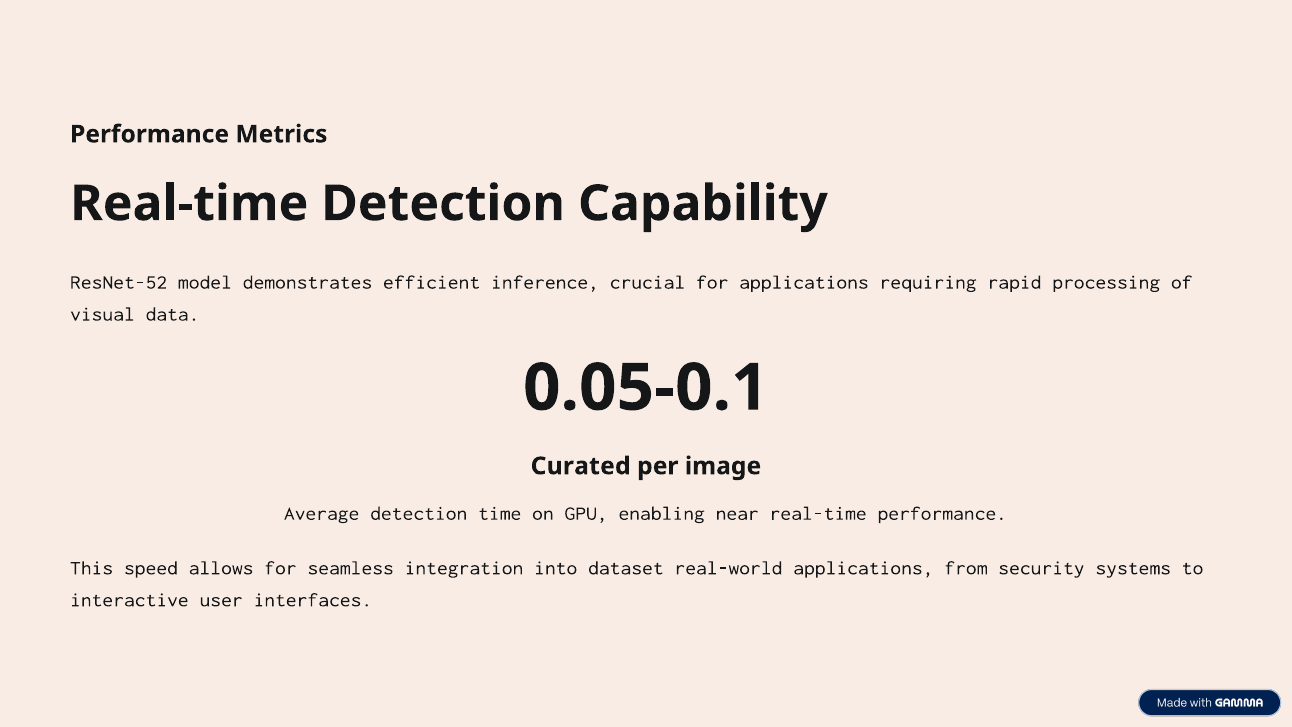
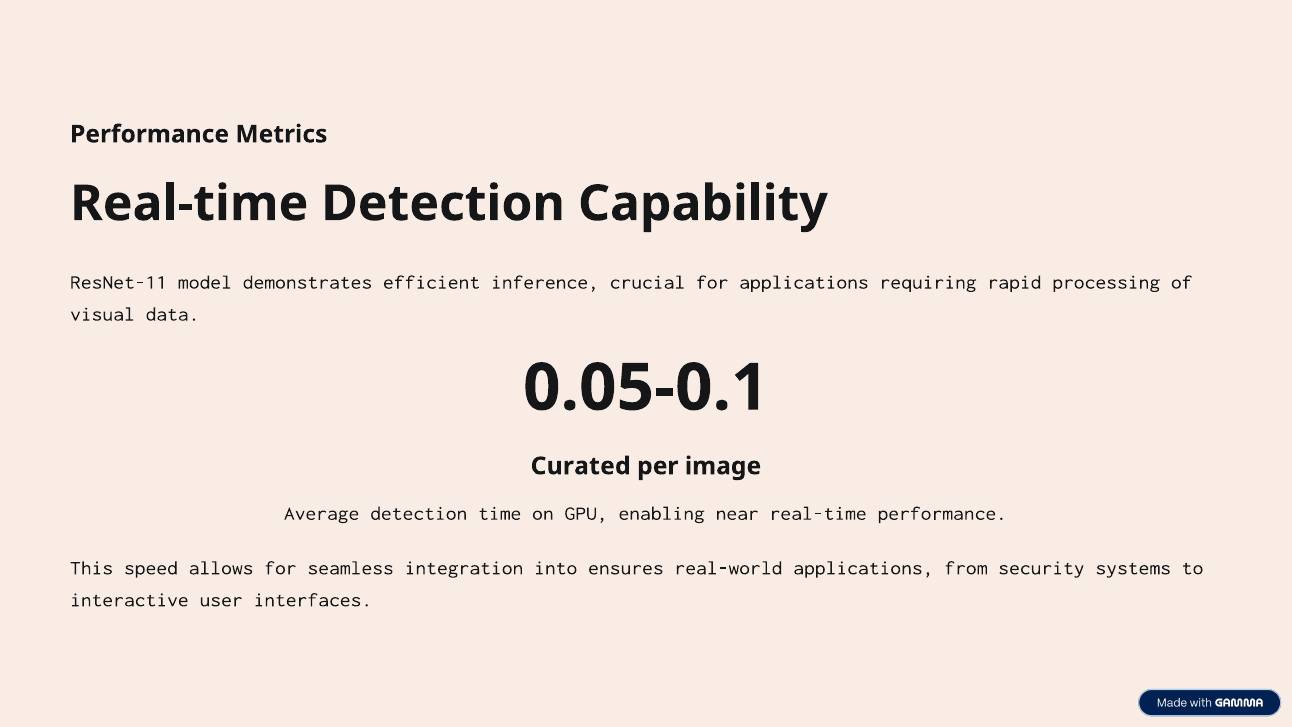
ResNet-52: ResNet-52 -> ResNet-11 (119, 282)
dataset: dataset -> ensures (626, 568)
